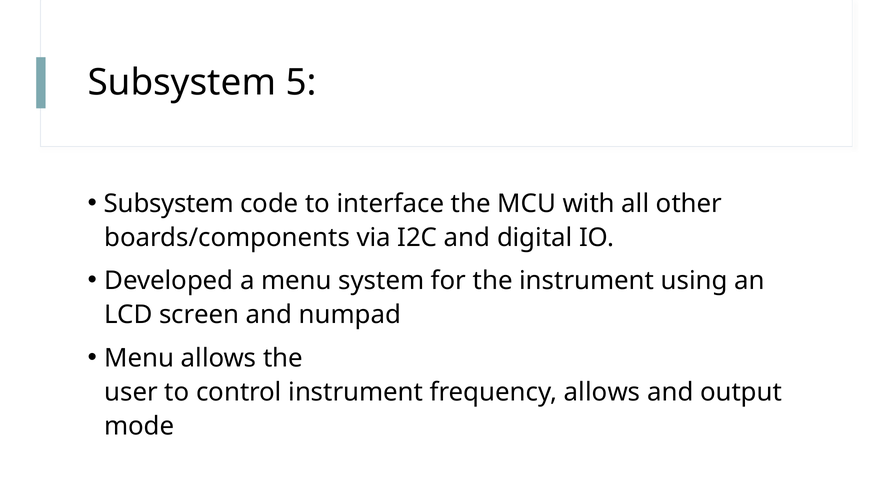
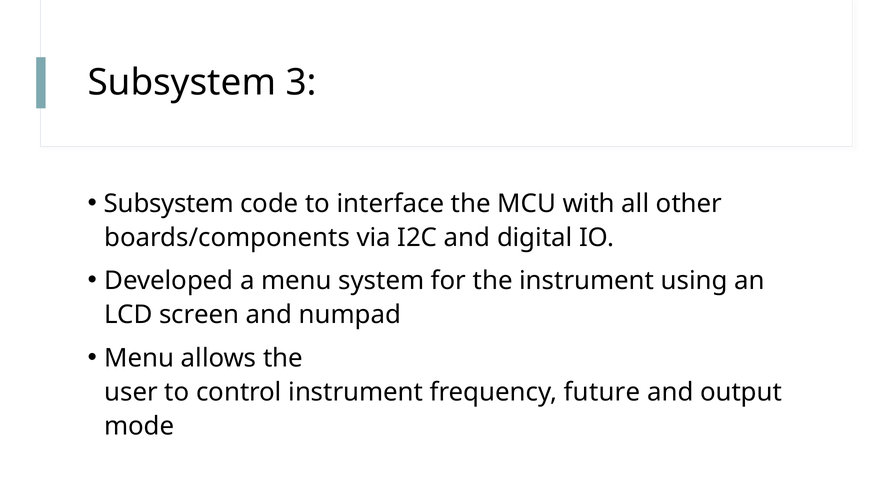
5: 5 -> 3 (301, 82)
frequency allows: allows -> future (602, 392)
